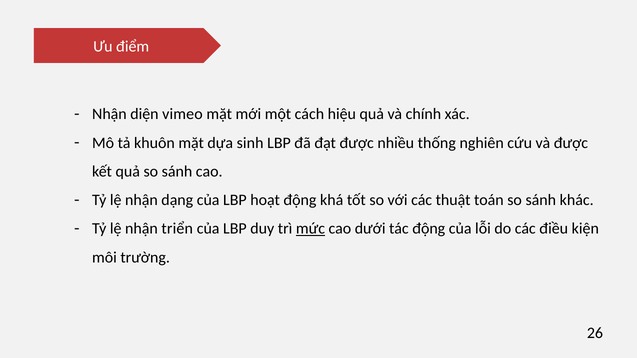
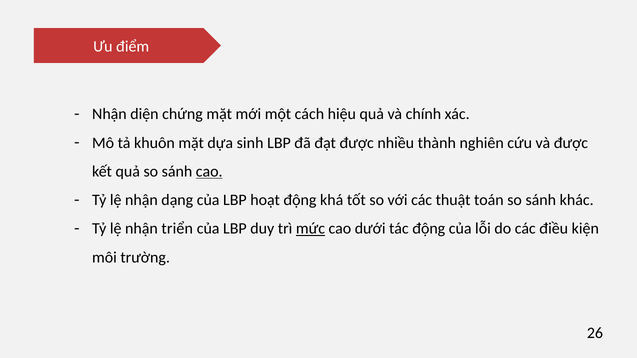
vimeo: vimeo -> chứng (183, 114)
thống: thống -> thành (437, 143)
cao underline: none -> present (209, 172)
